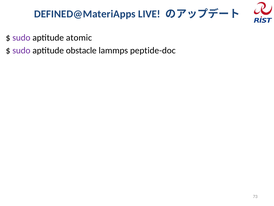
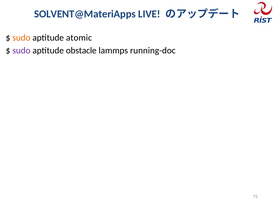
DEFINED@MateriApps: DEFINED@MateriApps -> SOLVENT@MateriApps (85, 14)
sudo colour: purple -> orange (21, 38)
peptide-doc: peptide-doc -> running-doc (153, 50)
